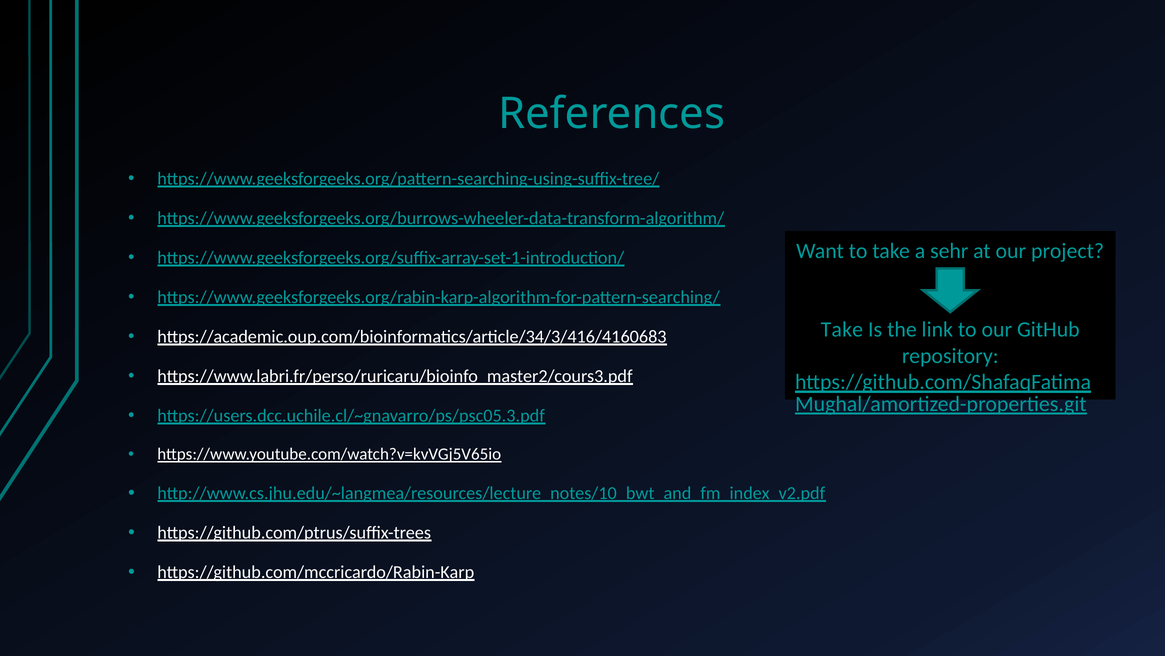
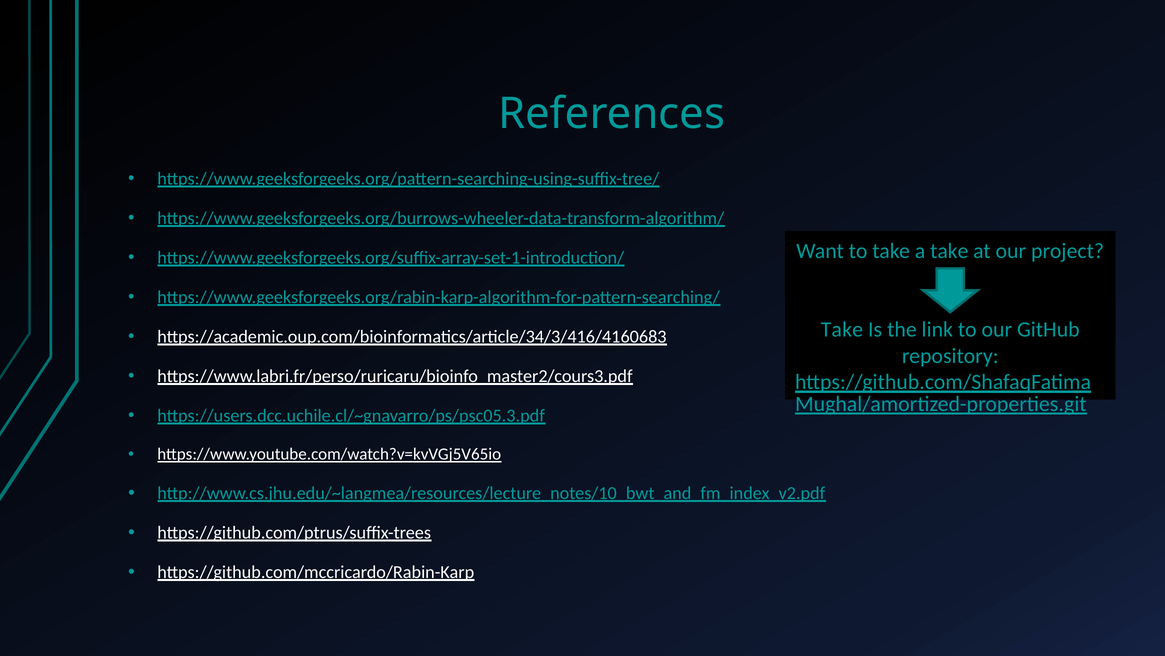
a sehr: sehr -> take (949, 251)
